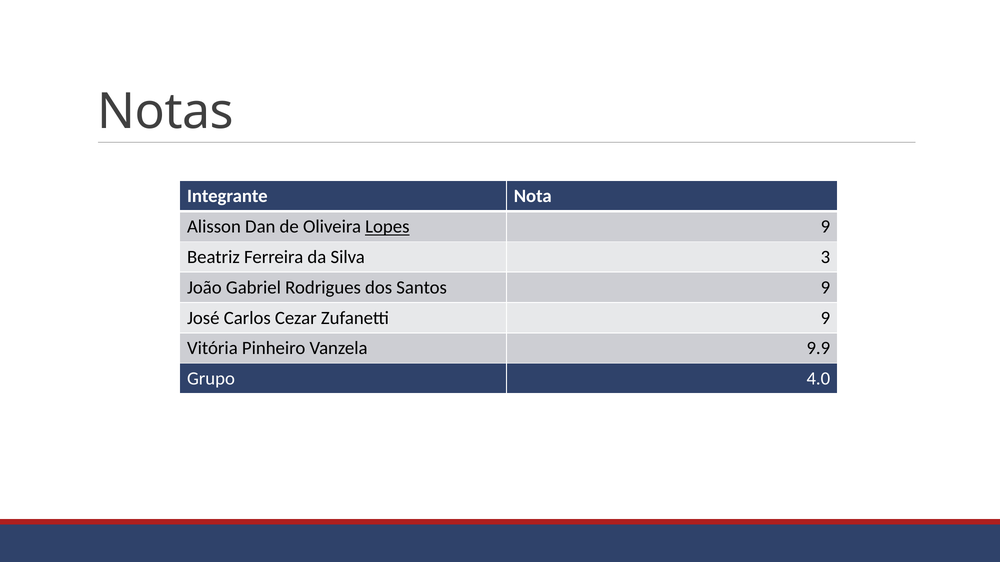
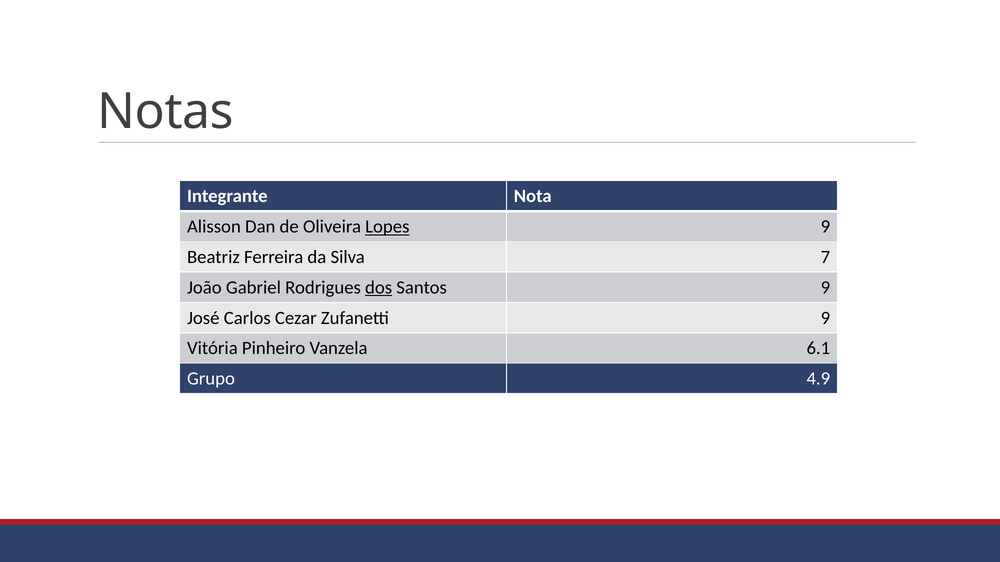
3: 3 -> 7 (825, 257)
dos underline: none -> present (379, 288)
9.9: 9.9 -> 6.1 (818, 349)
4.0: 4.0 -> 4.9 (818, 379)
